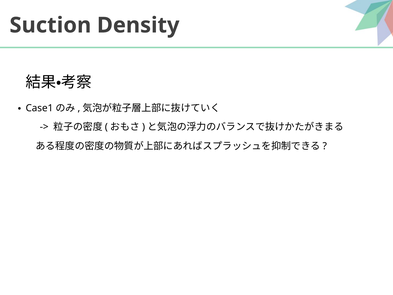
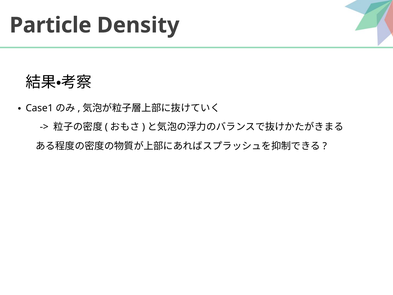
Suction: Suction -> Particle (50, 25)
